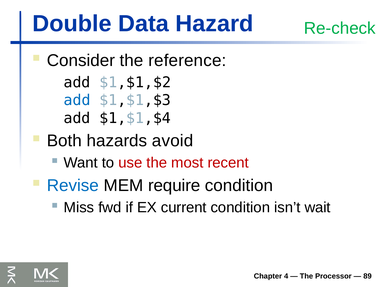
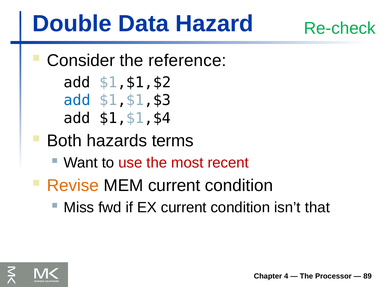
avoid: avoid -> terms (173, 141)
Revise colour: blue -> orange (73, 186)
MEM require: require -> current (174, 186)
wait: wait -> that (317, 208)
